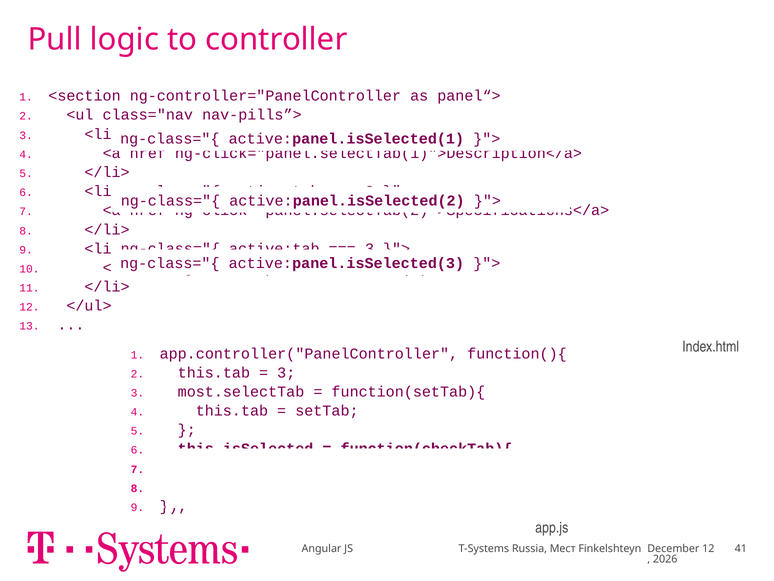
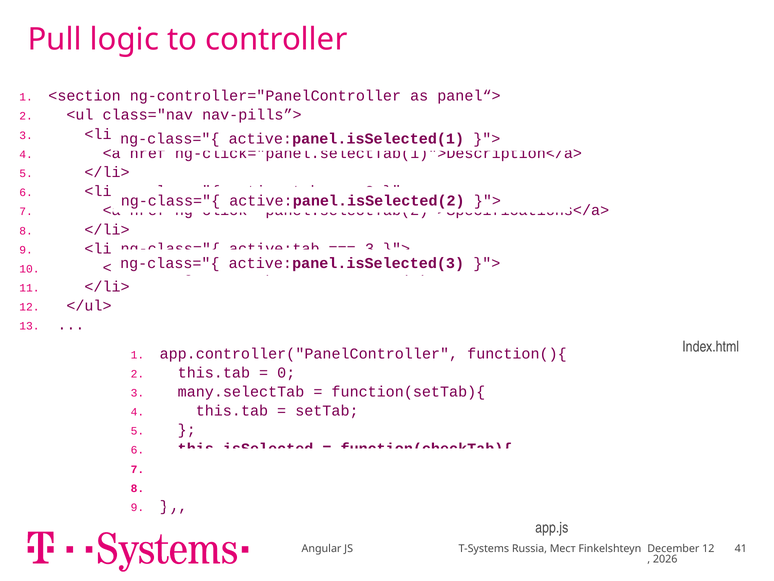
3: 3 -> 0 (286, 372)
most.selectTab: most.selectTab -> many.selectTab (241, 391)
